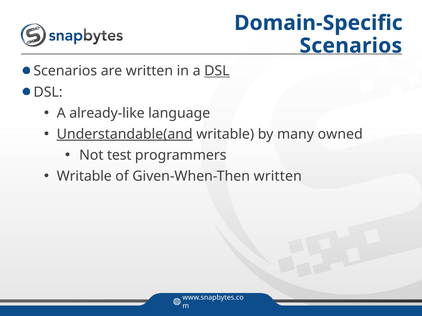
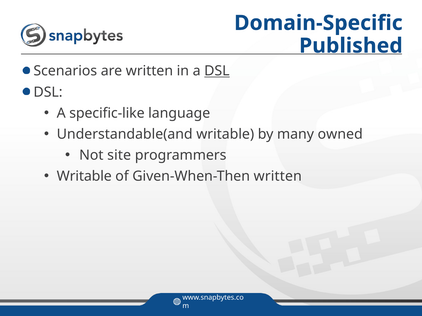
Scenarios: Scenarios -> Published (351, 46)
already-like: already-like -> specific-like (107, 113)
Understandable(and underline: present -> none (125, 134)
test: test -> site (119, 155)
